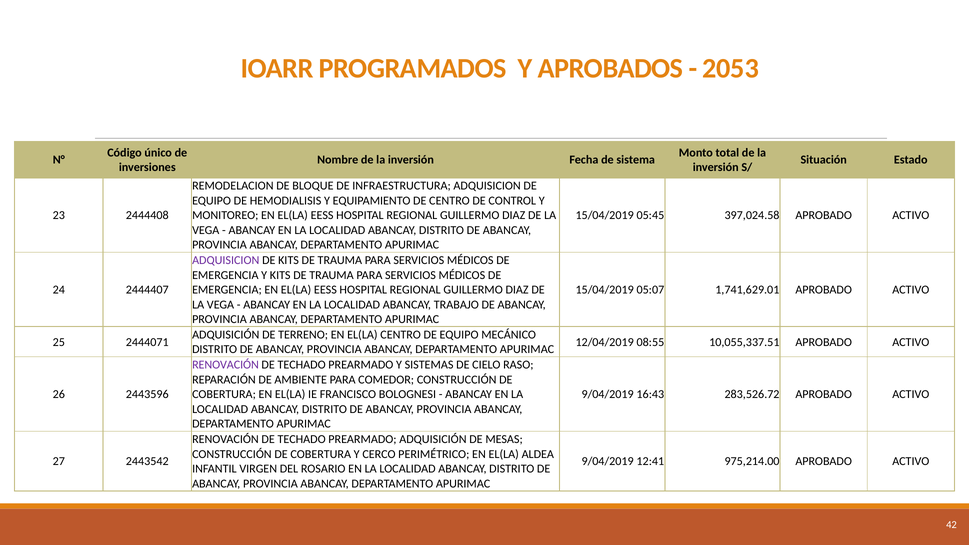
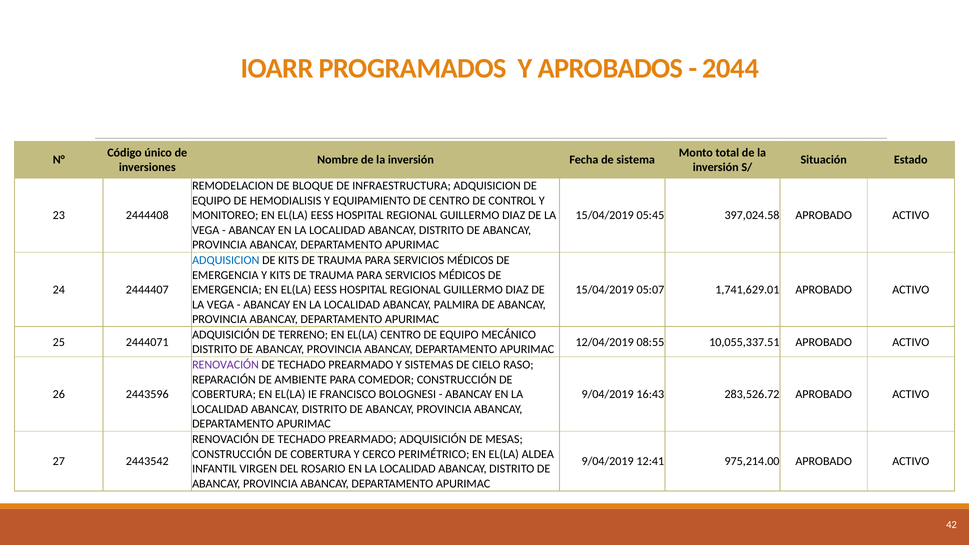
2053: 2053 -> 2044 (731, 68)
ADQUISICION colour: purple -> blue (226, 260)
TRABAJO: TRABAJO -> PALMIRA (456, 305)
